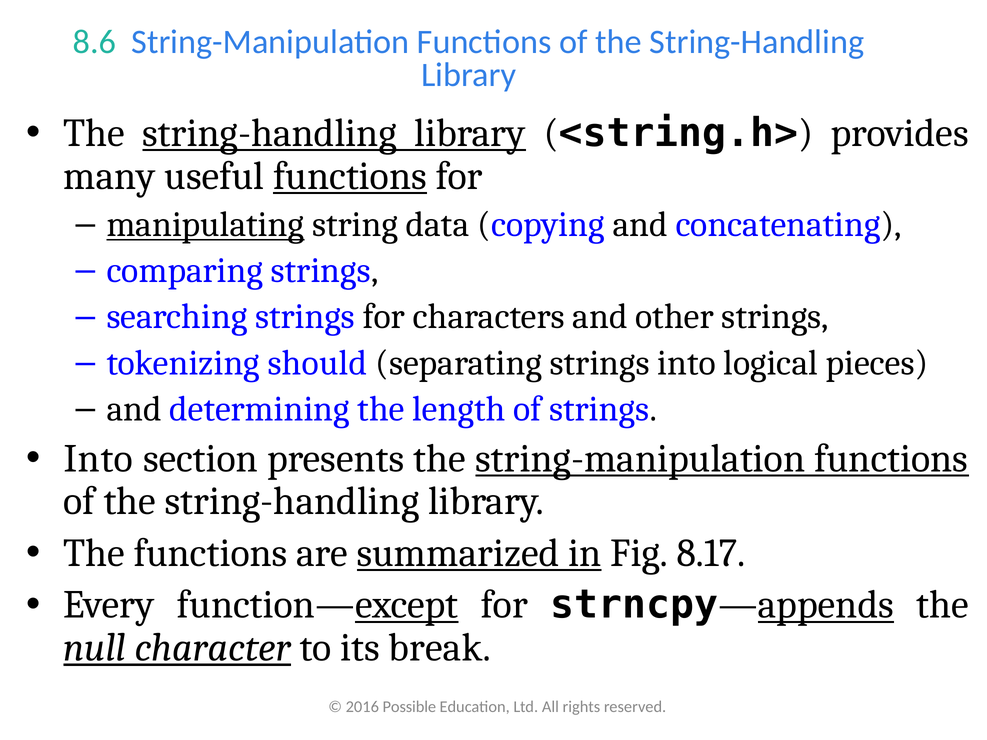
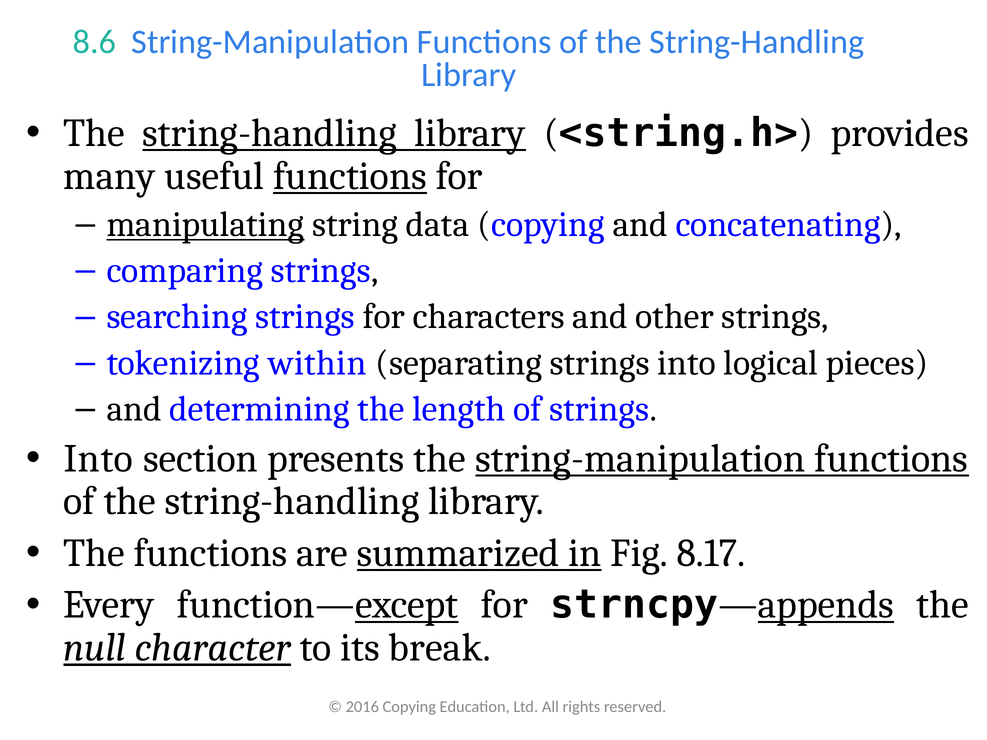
should: should -> within (317, 363)
2016 Possible: Possible -> Copying (409, 707)
